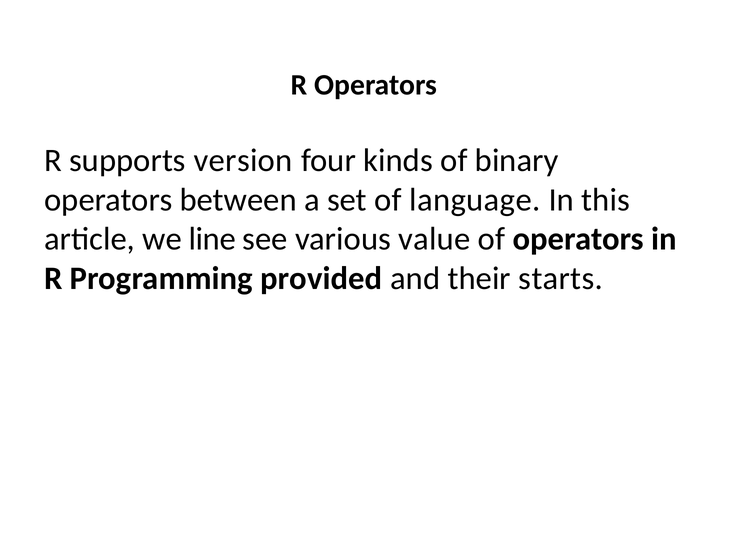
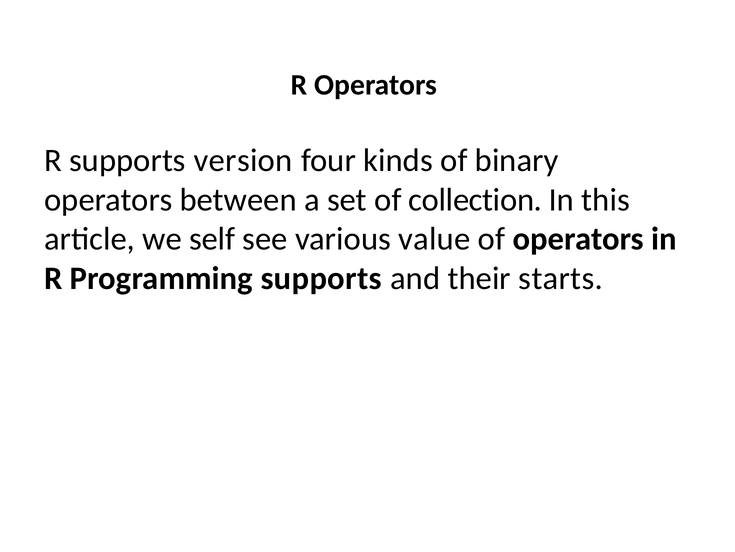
language: language -> collection (475, 200)
line: line -> self (212, 239)
Programming provided: provided -> supports (321, 278)
